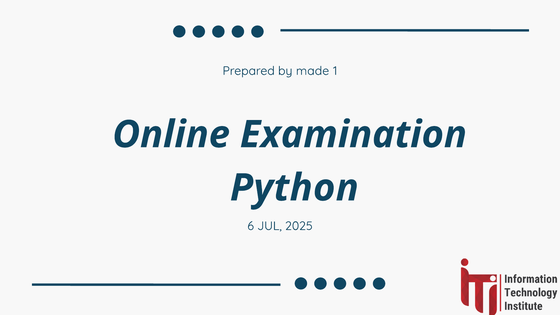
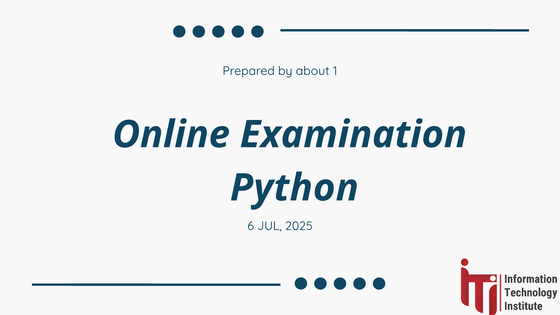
made: made -> about (313, 71)
